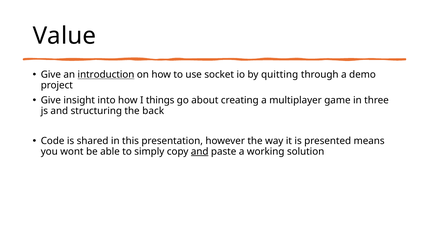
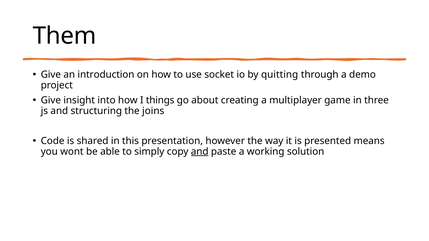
Value: Value -> Them (65, 36)
introduction underline: present -> none (106, 75)
back: back -> joins (153, 111)
